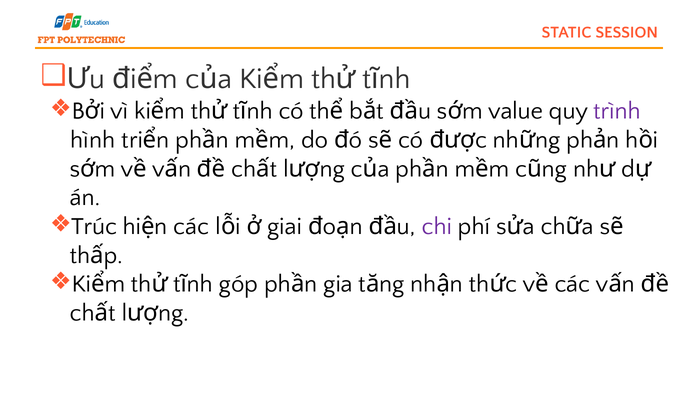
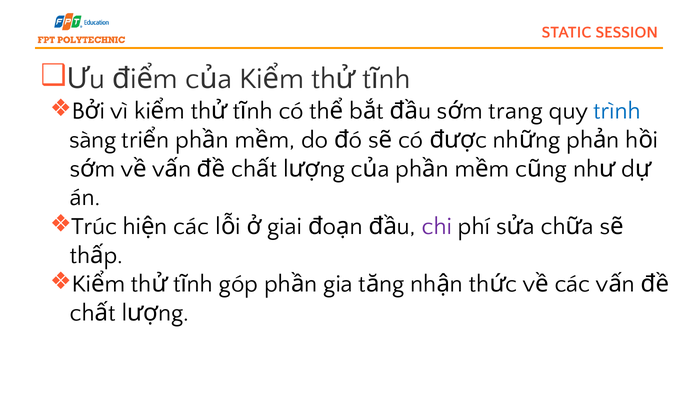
value: value -> trang (516, 111)
trình colour: purple -> blue (617, 111)
hình: hình -> sàng (93, 140)
